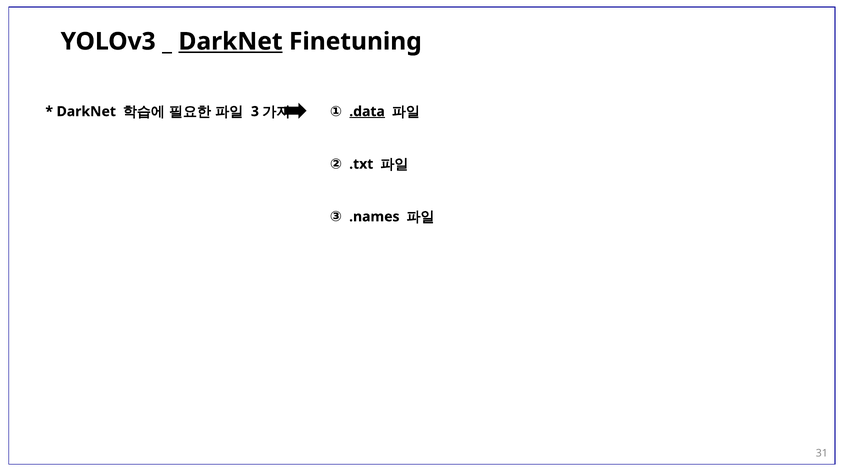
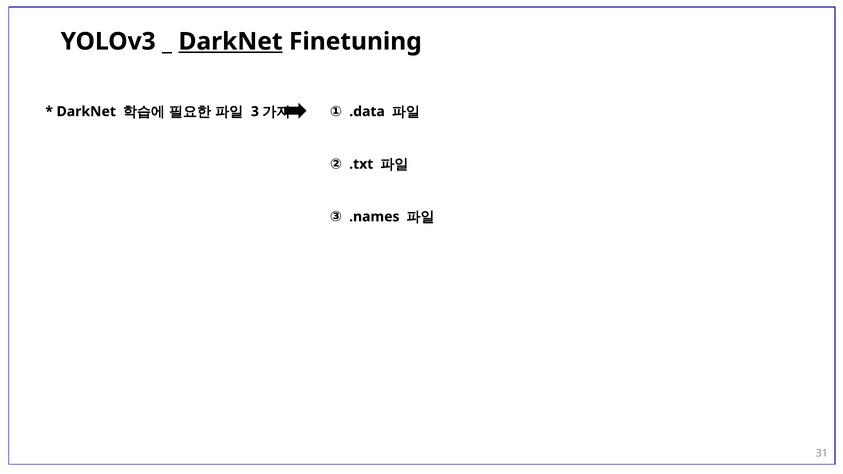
.data underline: present -> none (367, 112)
